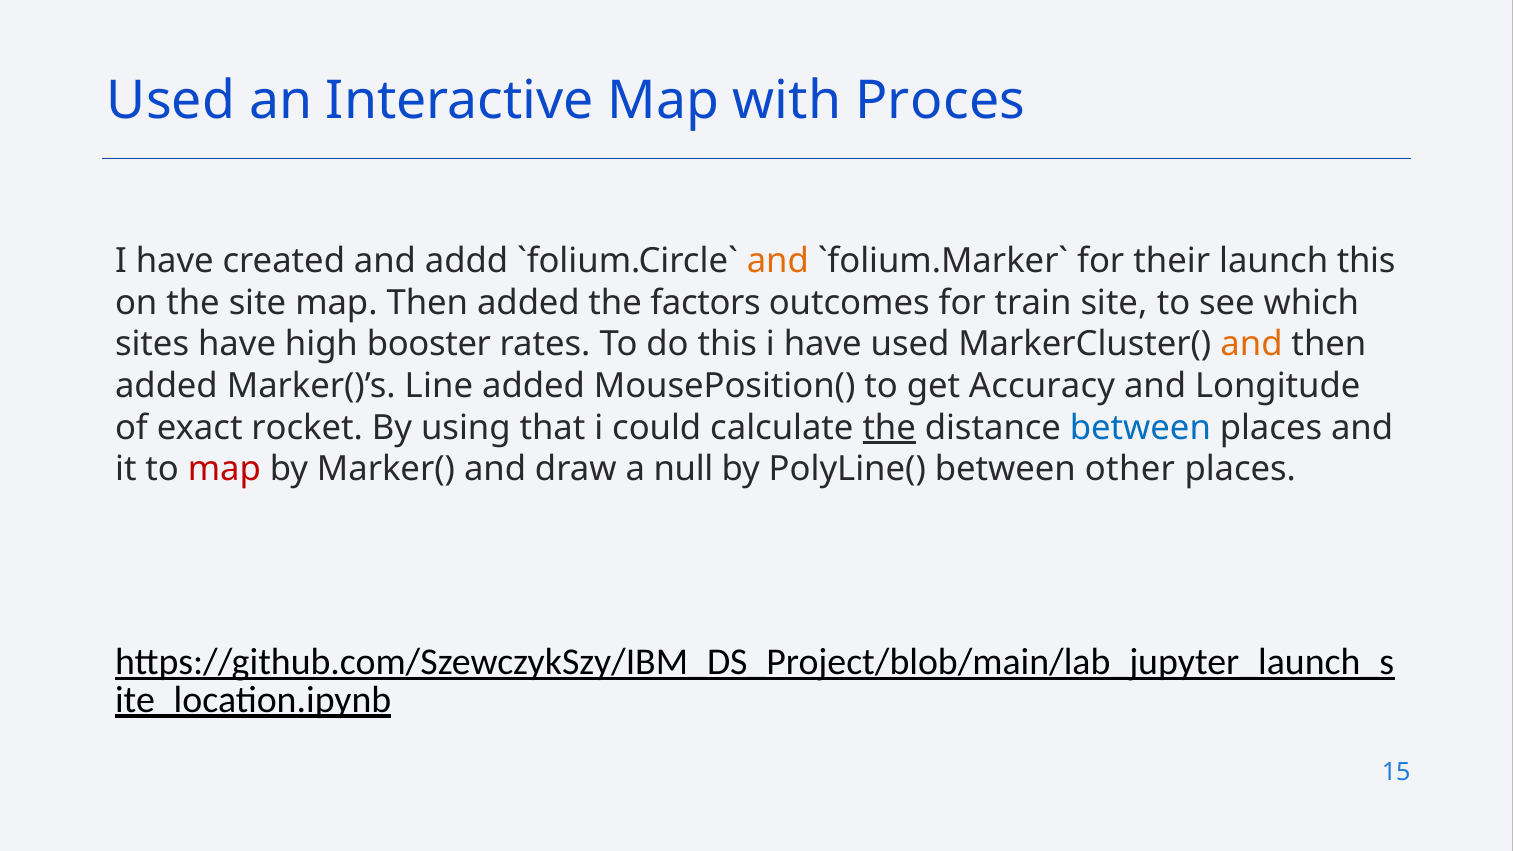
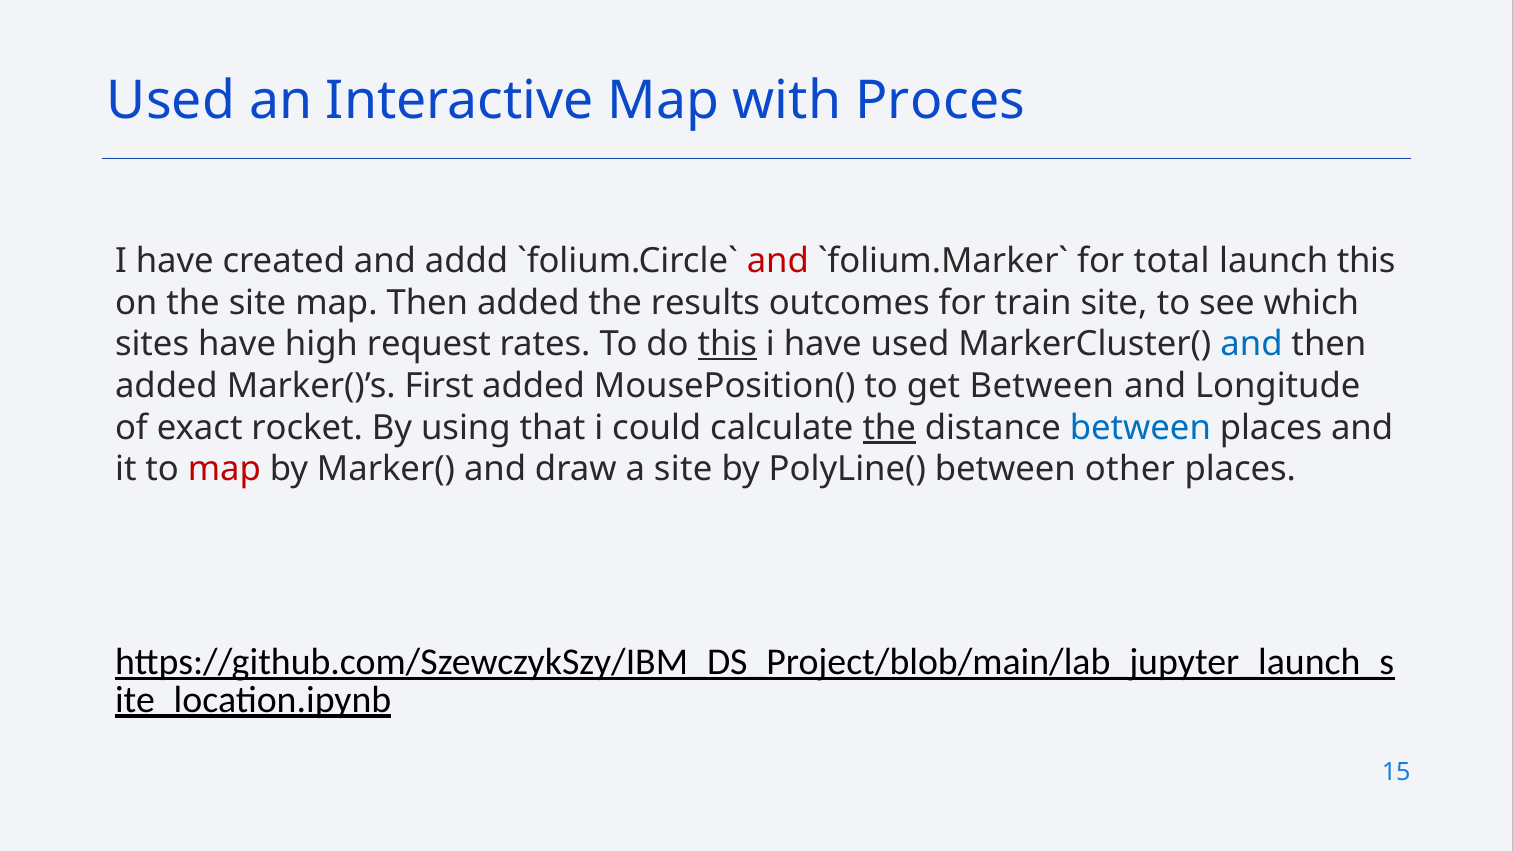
and colour: orange -> red (778, 261)
their: their -> total (1172, 261)
factors: factors -> results (705, 303)
booster: booster -> request (429, 345)
this underline: none -> present (727, 345)
and colour: orange -> blue (1252, 345)
Line: Line -> First (439, 386)
get Accuracy: Accuracy -> Between (1042, 386)
a null: null -> site (683, 469)
